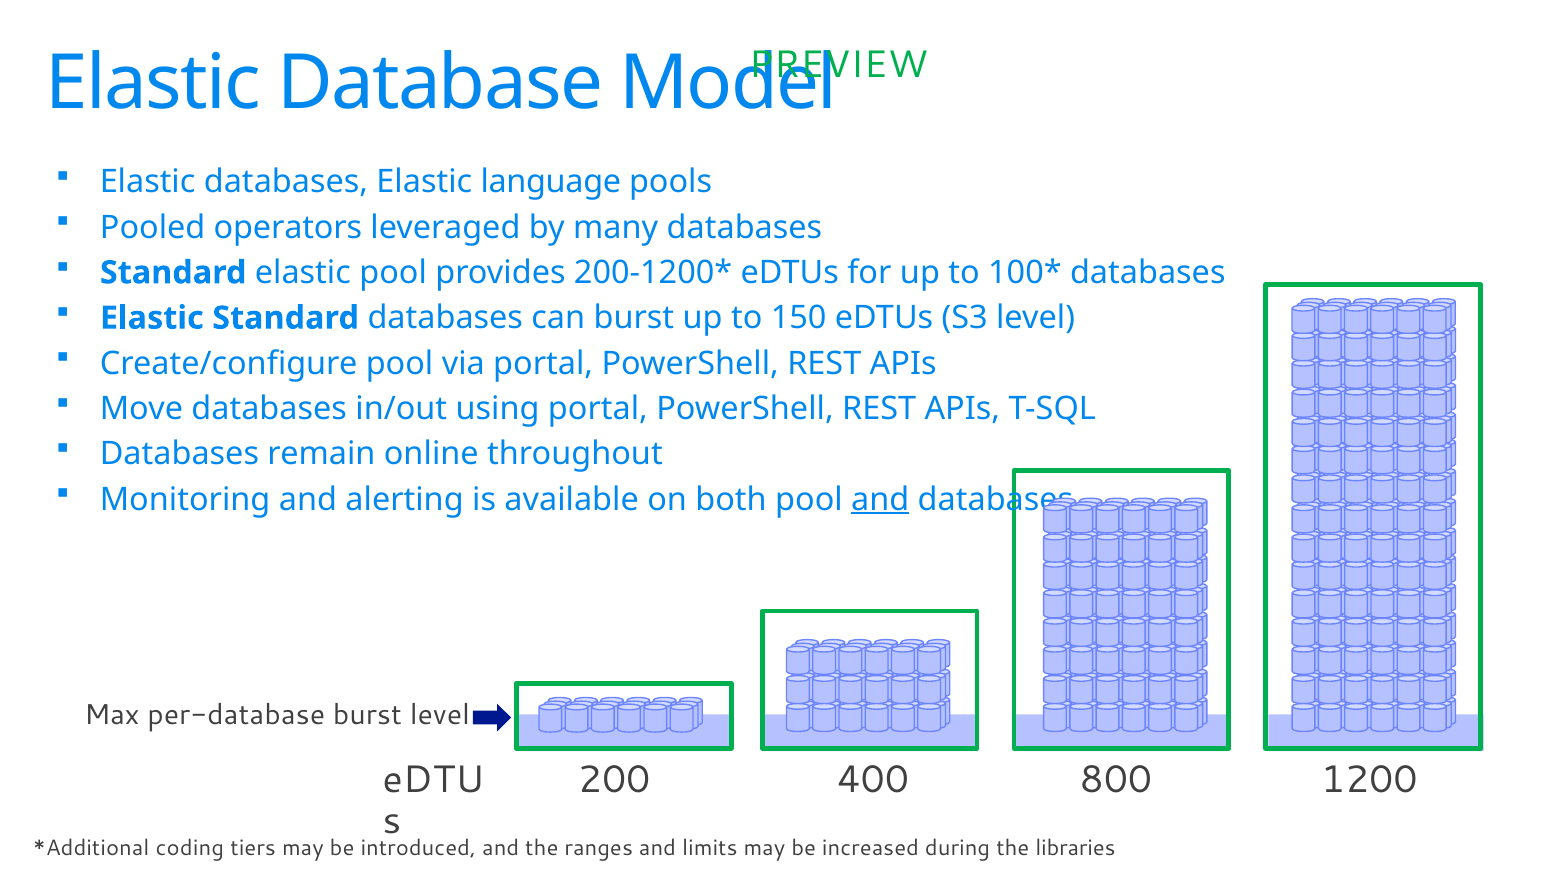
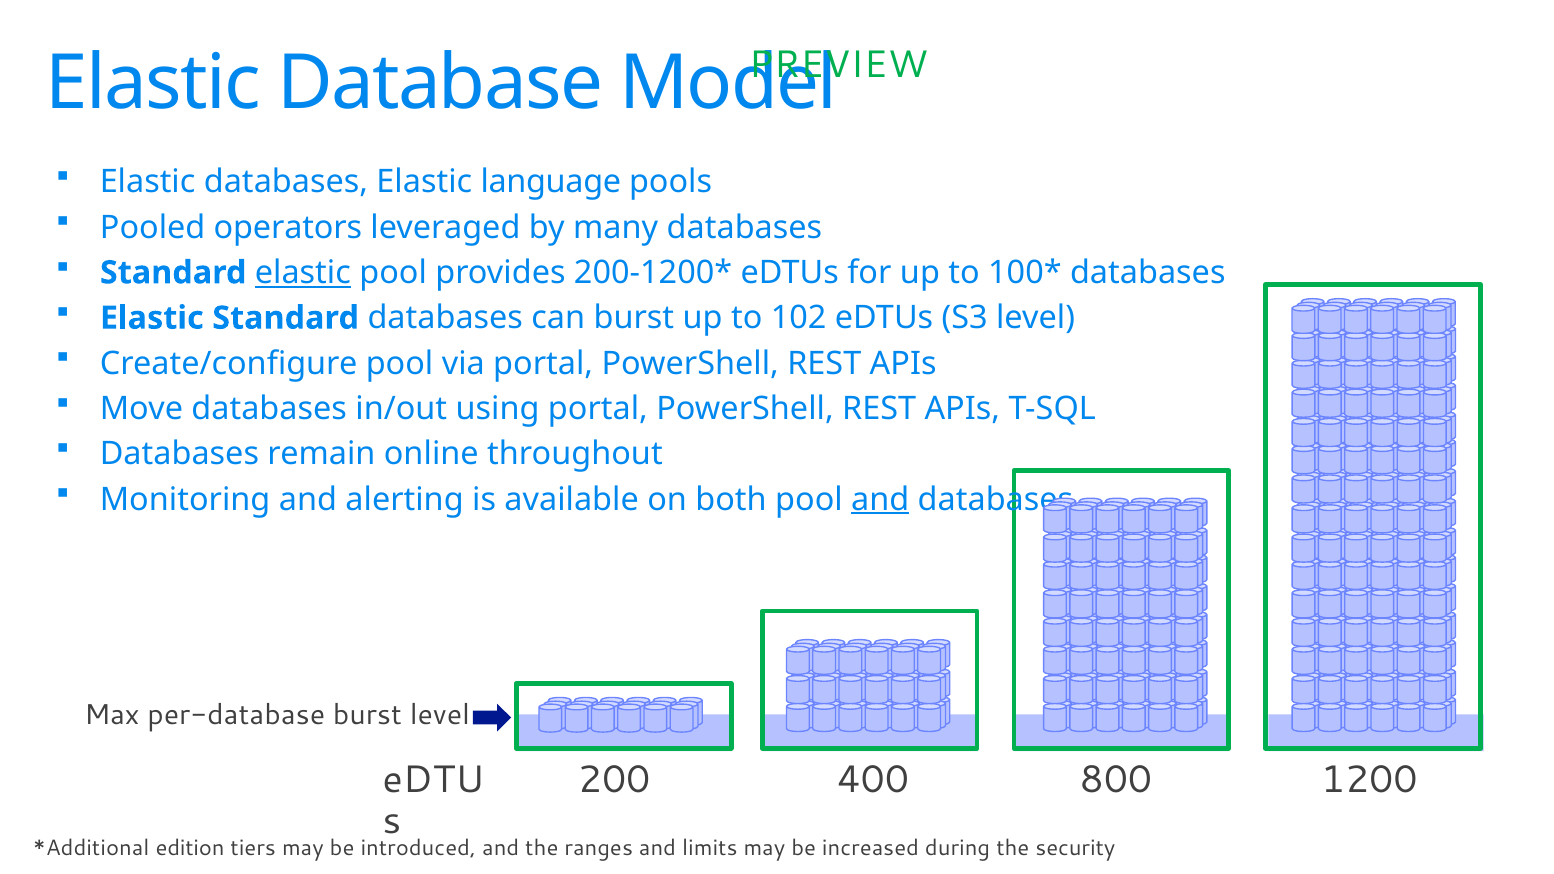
elastic underline: none -> present (303, 273)
150: 150 -> 102 (799, 318)
coding: coding -> edition (190, 848)
libraries: libraries -> security (1075, 848)
